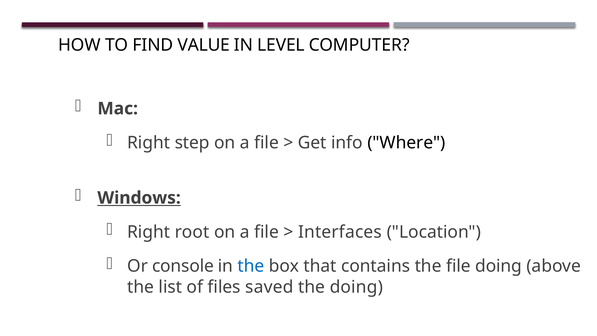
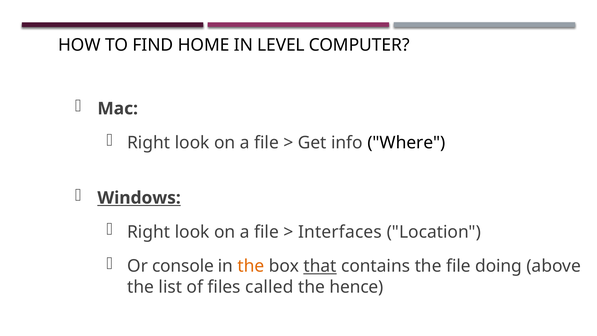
VALUE: VALUE -> HOME (204, 45)
step: step -> look (192, 143)
root: root -> look (192, 232)
the colour: blue -> orange (251, 266)
that underline: none -> present (320, 266)
saved: saved -> called (269, 287)
the doing: doing -> hence (357, 287)
